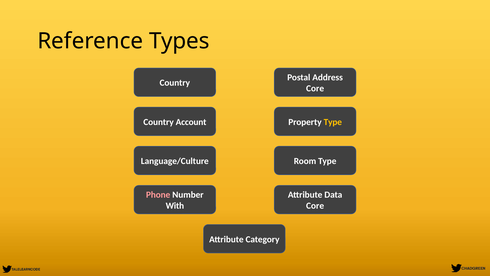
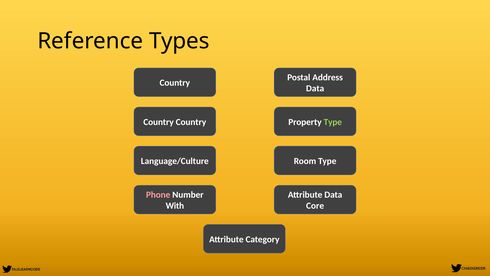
Core: Core -> Data (315, 88)
Account: Account -> Country (191, 122)
Type colour: yellow -> light green (333, 122)
